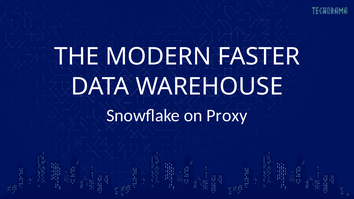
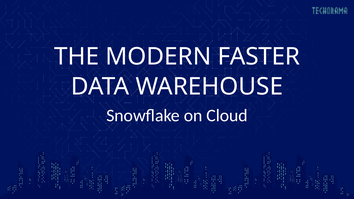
Proxy: Proxy -> Cloud (227, 116)
